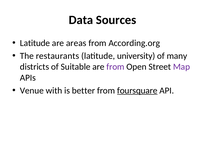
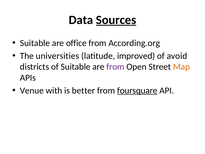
Sources underline: none -> present (116, 20)
Latitude: Latitude -> Suitable (35, 43)
areas: areas -> office (76, 43)
restaurants: restaurants -> universities (57, 56)
university: university -> improved (136, 56)
many: many -> avoid (177, 56)
Map colour: purple -> orange (182, 67)
